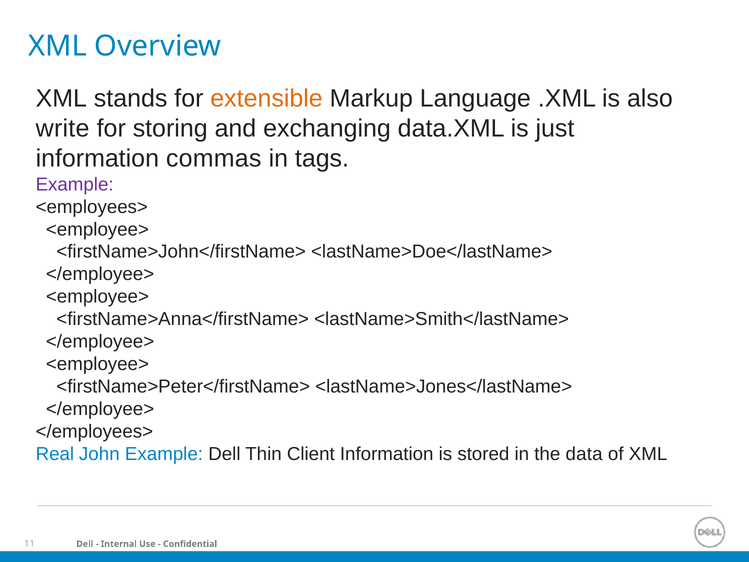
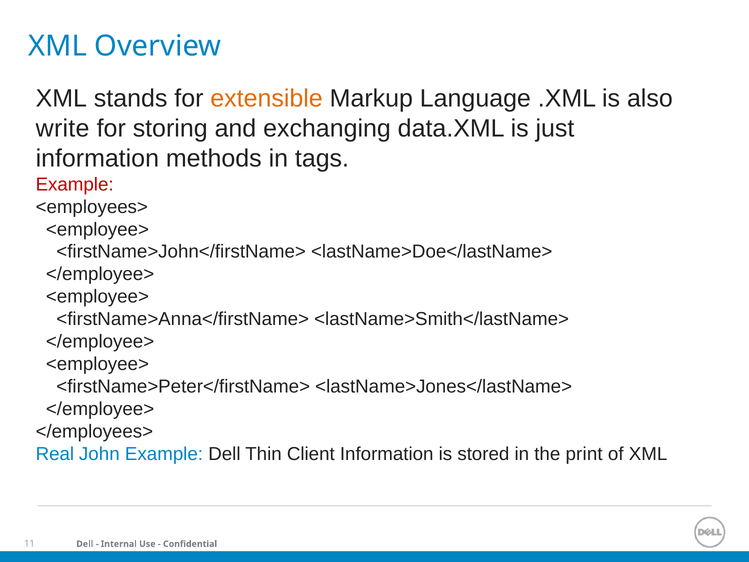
commas: commas -> methods (214, 159)
Example colour: purple -> red (75, 184)
data: data -> print (584, 454)
